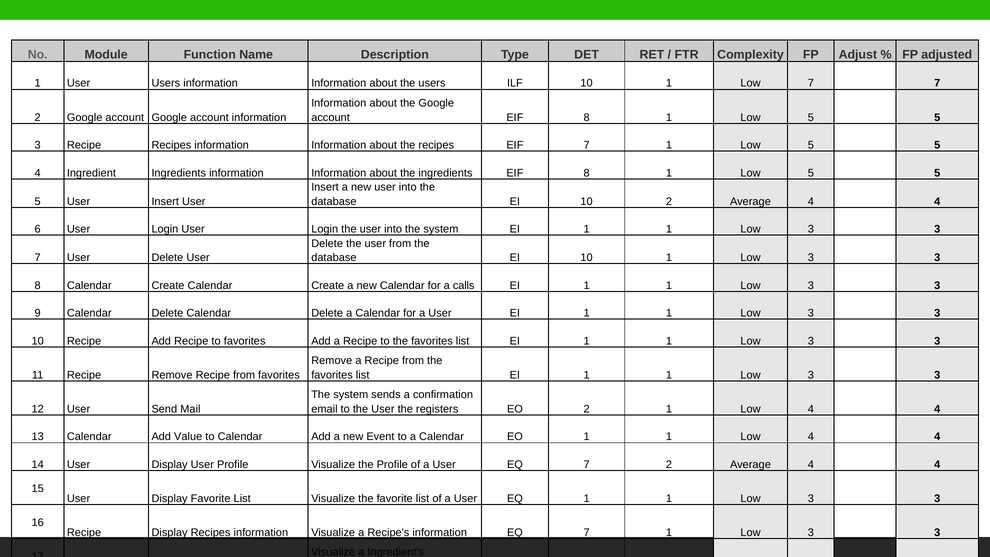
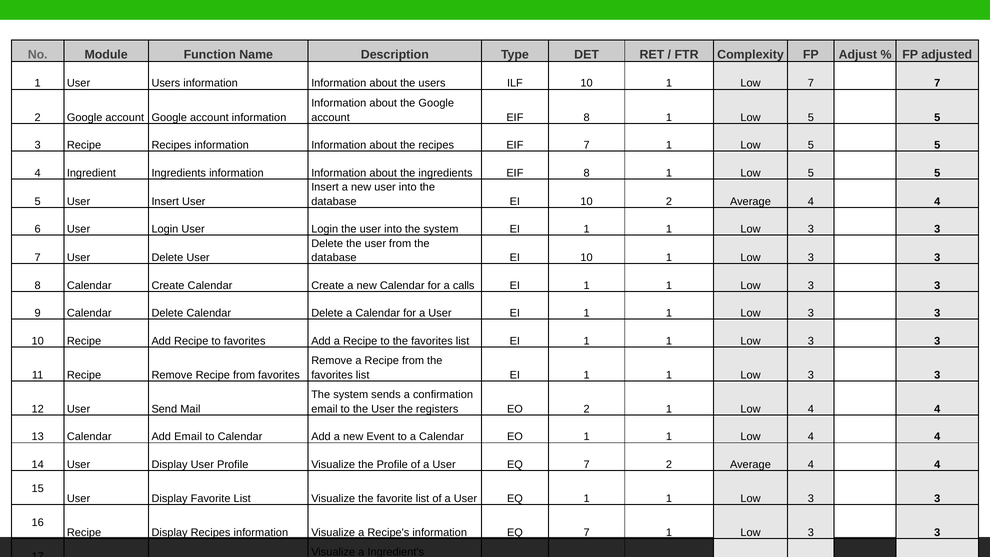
Add Value: Value -> Email (188, 437)
